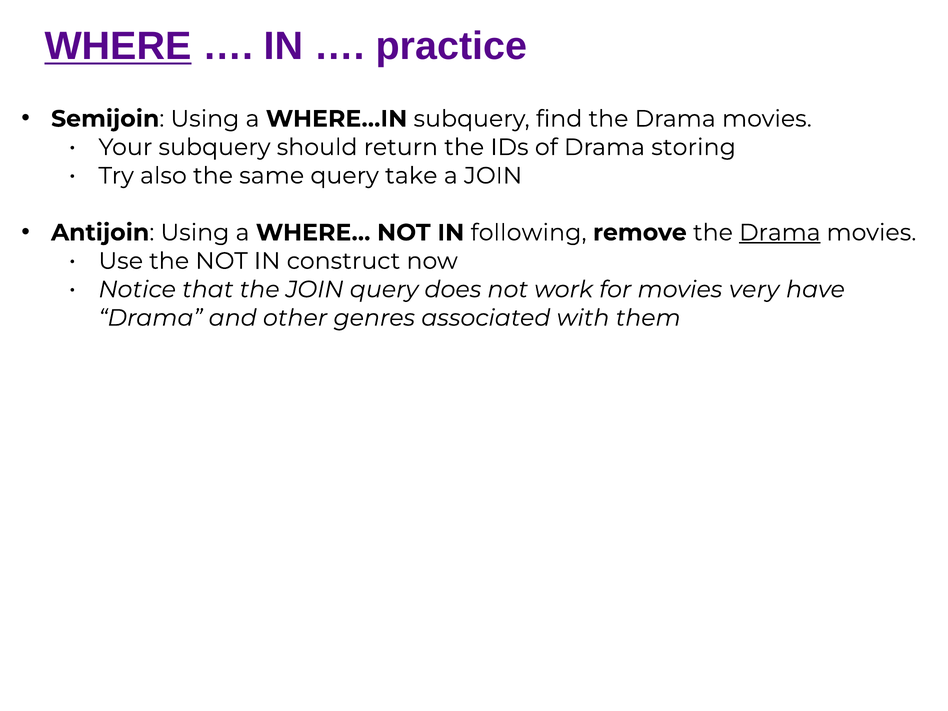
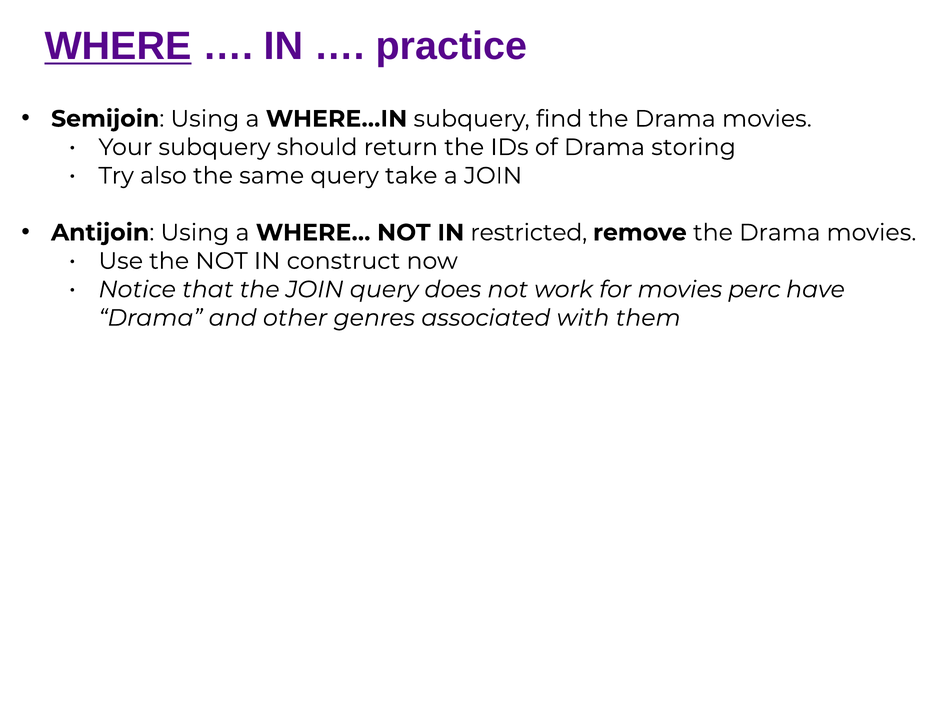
following: following -> restricted (529, 233)
Drama underline: present -> none (780, 233)
very: very -> perc (754, 289)
